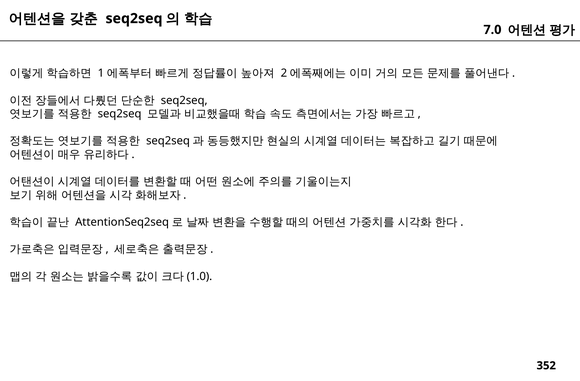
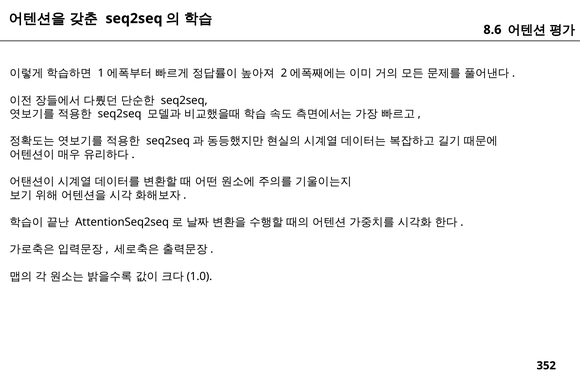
7.0: 7.0 -> 8.6 (492, 30)
